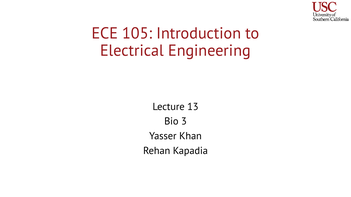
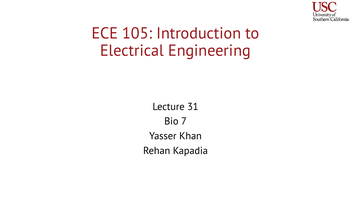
13: 13 -> 31 (193, 107)
3: 3 -> 7 (184, 122)
